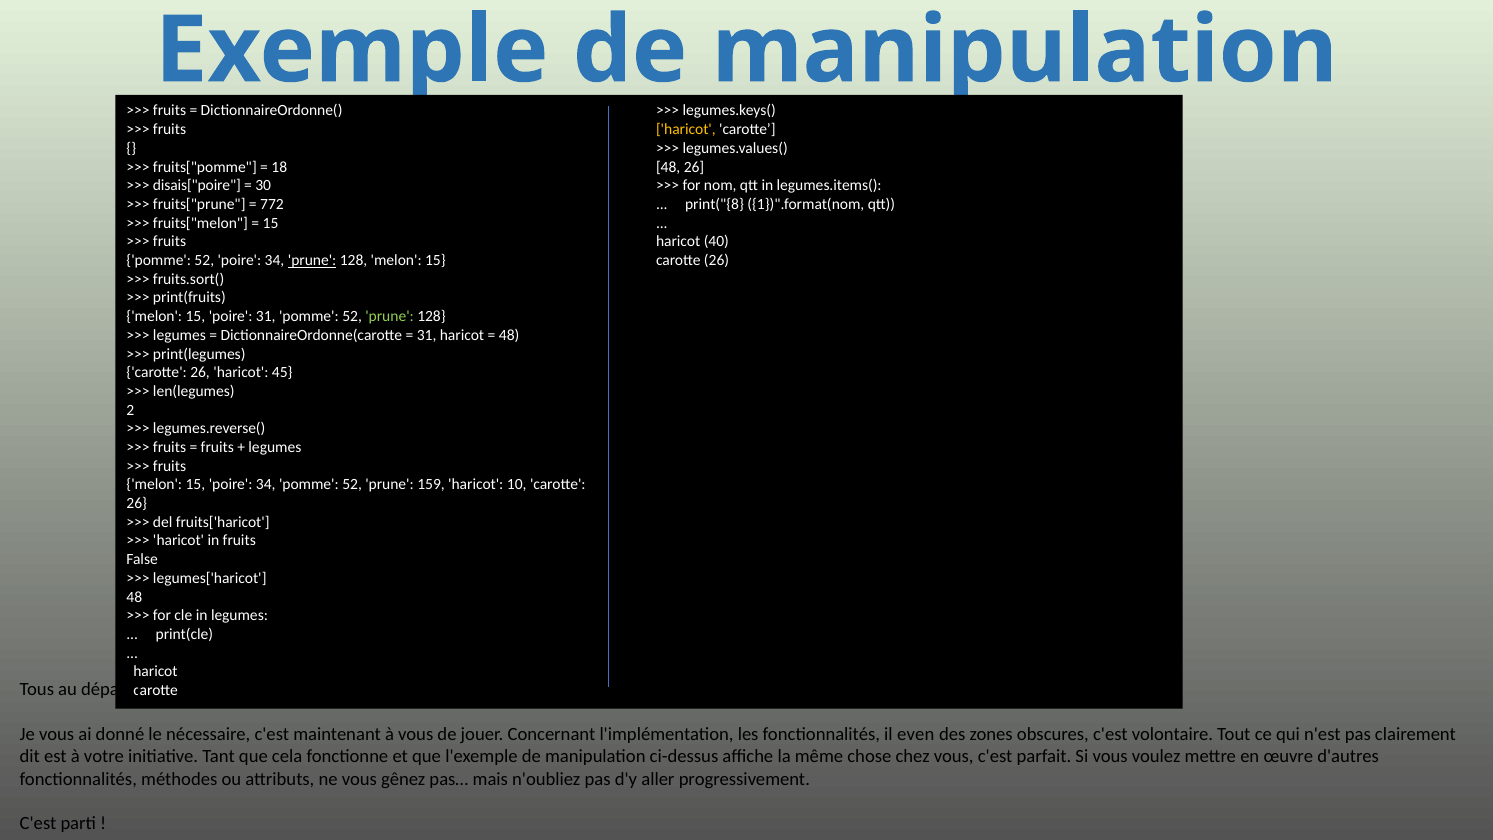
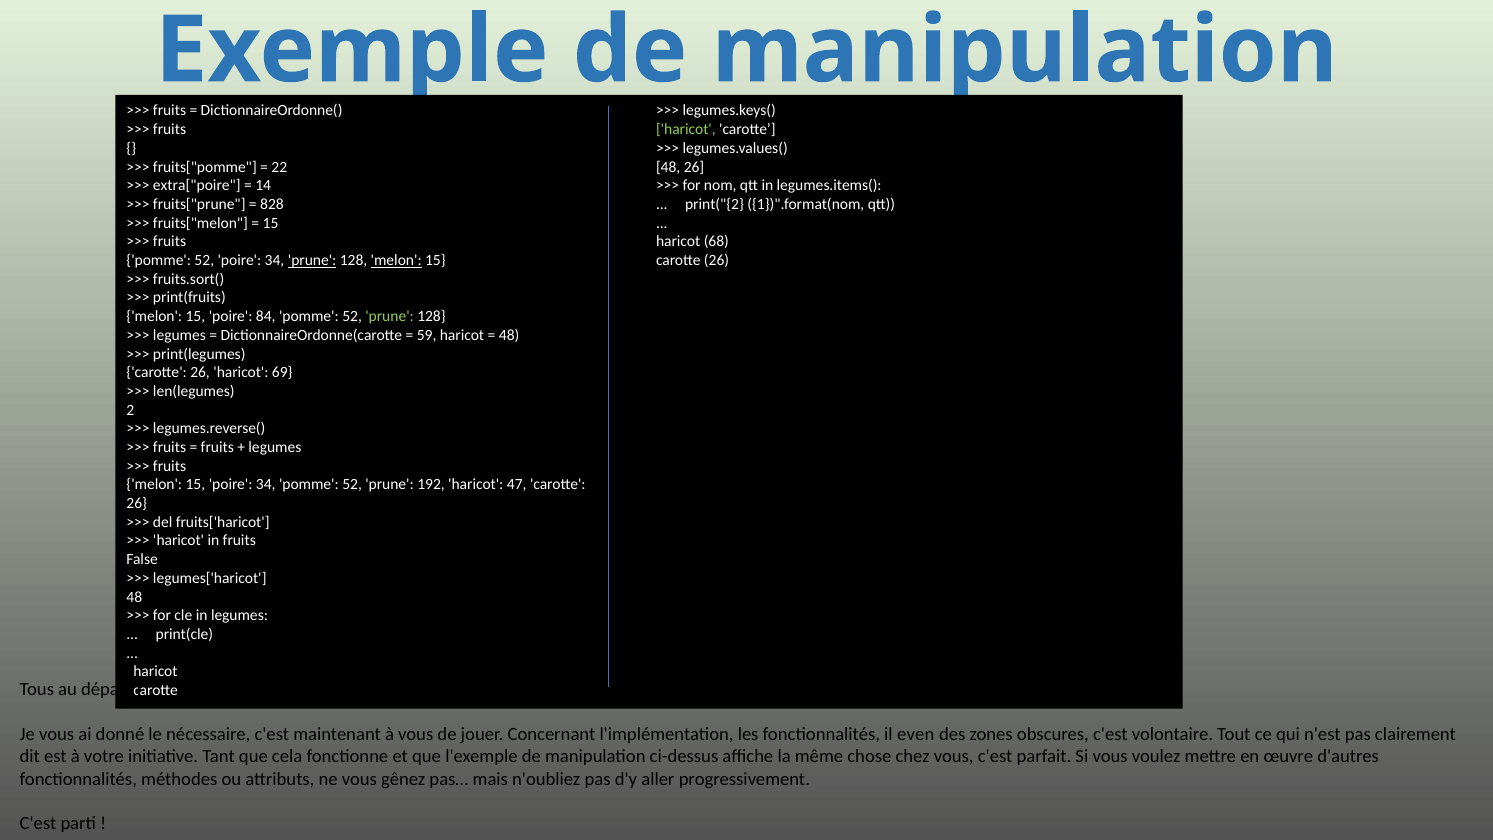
haricot colour: yellow -> light green (686, 129)
18: 18 -> 22 (279, 167)
disais["poire: disais["poire -> extra["poire (197, 186)
30: 30 -> 14 (263, 186)
772: 772 -> 828 (272, 204)
print("{8: print("{8 -> print("{2 (715, 204)
40: 40 -> 68 (716, 242)
melon underline: none -> present (396, 260)
poire 31: 31 -> 84 (266, 316)
31: 31 -> 59 (427, 335)
45: 45 -> 69 (282, 372)
159: 159 -> 192 (431, 485)
10: 10 -> 47 (517, 485)
